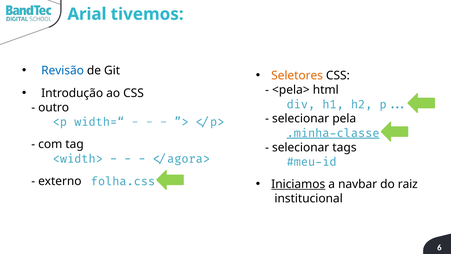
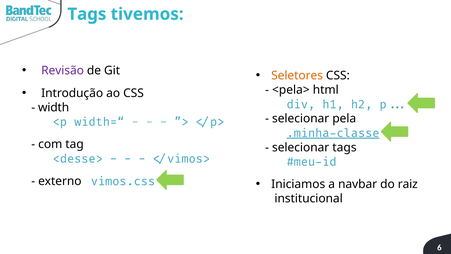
Arial: Arial -> Tags (87, 14)
Revisão colour: blue -> purple (63, 70)
outro: outro -> width (54, 107)
<width>: <width> -> <desse> (78, 158)
</agora>: </agora> -> </vimos> (181, 158)
folha.css: folha.css -> vimos.css (123, 181)
Iniciamos underline: present -> none (298, 184)
